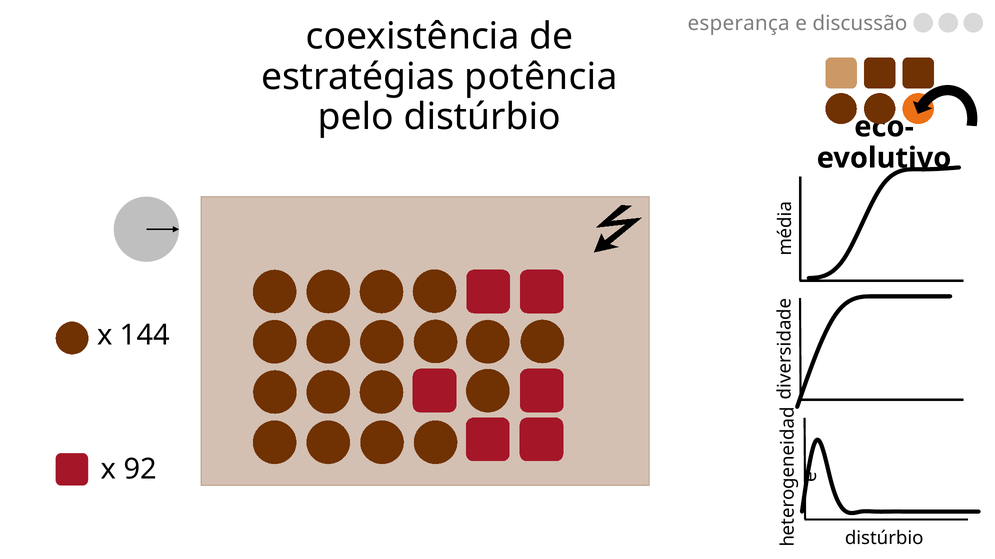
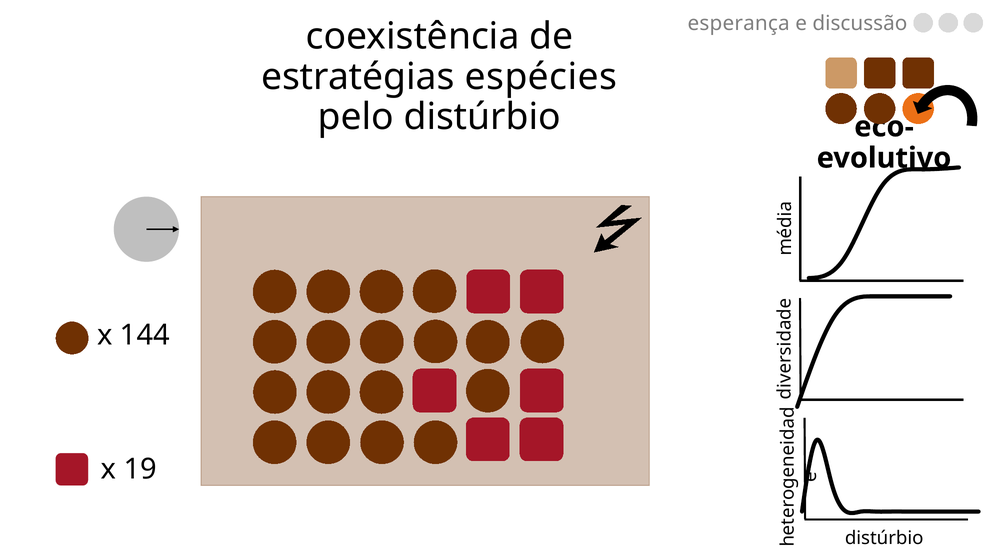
potência: potência -> espécies (541, 77)
92: 92 -> 19 (140, 470)
